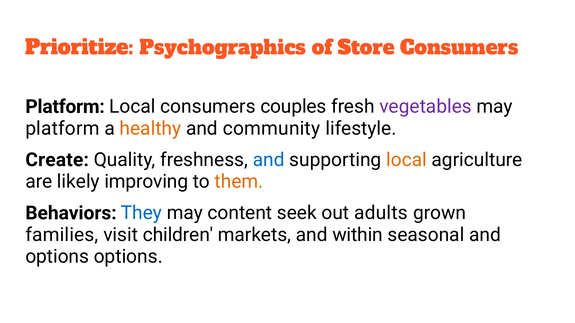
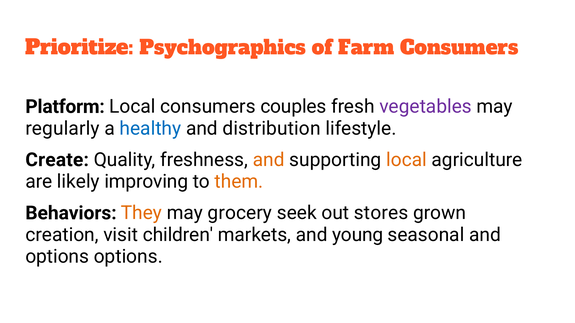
Store: Store -> Farm (366, 48)
platform: platform -> regularly (62, 129)
healthy colour: orange -> blue (150, 129)
community: community -> distribution (272, 129)
and colour: blue -> orange (269, 160)
They colour: blue -> orange (141, 213)
content: content -> grocery (240, 213)
adults: adults -> stores (381, 213)
families: families -> creation (62, 235)
within: within -> young (358, 235)
